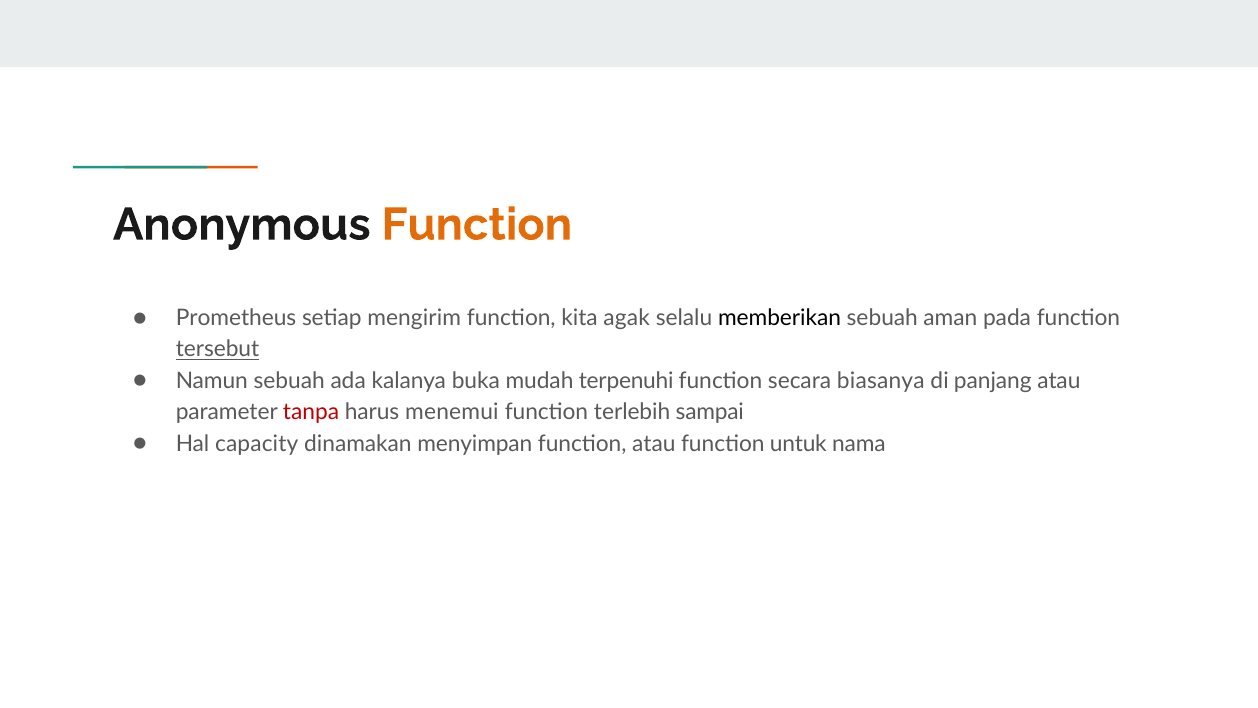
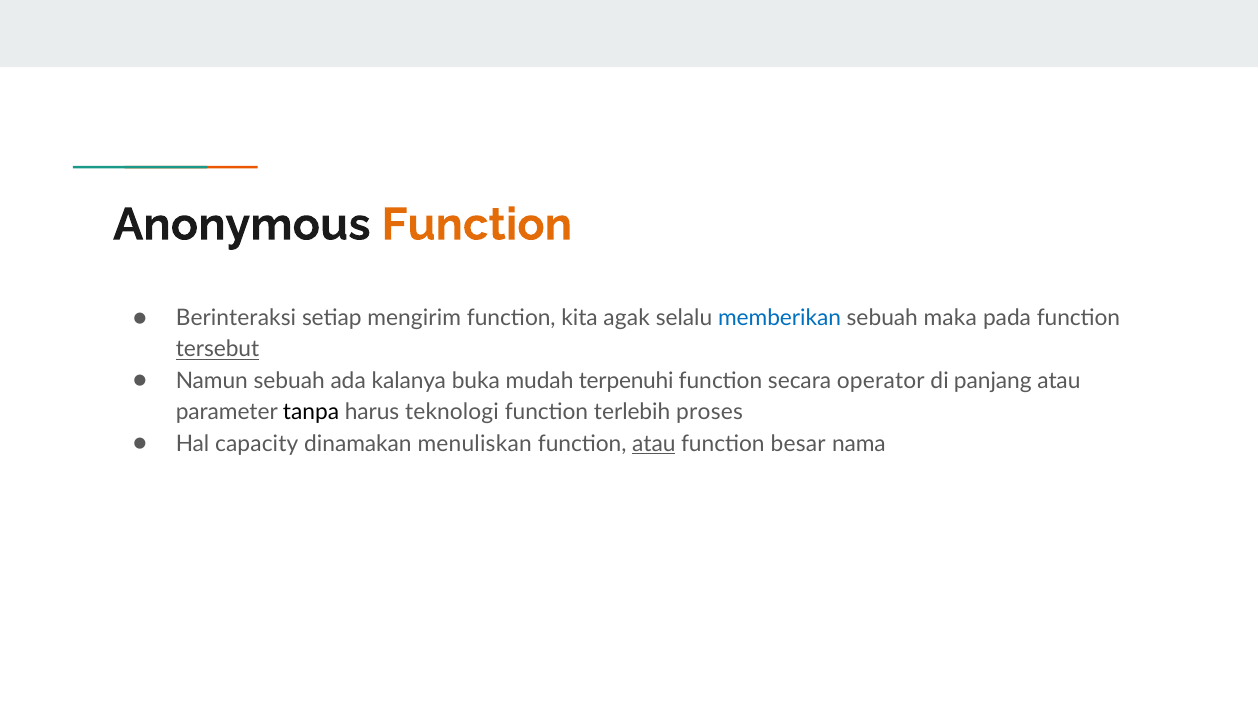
Prometheus: Prometheus -> Berinteraksi (236, 318)
memberikan colour: black -> blue (780, 318)
aman: aman -> maka (950, 318)
biasanya: biasanya -> operator (881, 381)
tanpa colour: red -> black (311, 412)
menemui: menemui -> teknologi (452, 412)
sampai: sampai -> proses (710, 412)
menyimpan: menyimpan -> menuliskan (475, 443)
atau underline: none -> present (654, 443)
untuk: untuk -> besar (798, 443)
